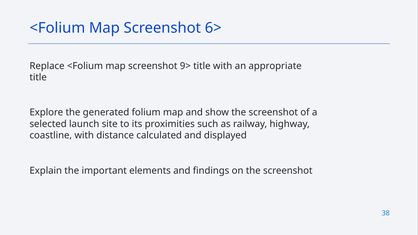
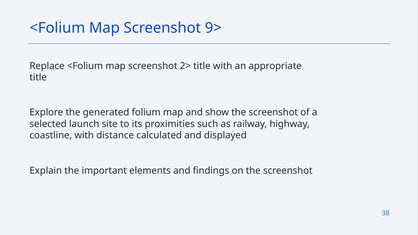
6>: 6> -> 9> (213, 28)
9>: 9> -> 2> (185, 66)
